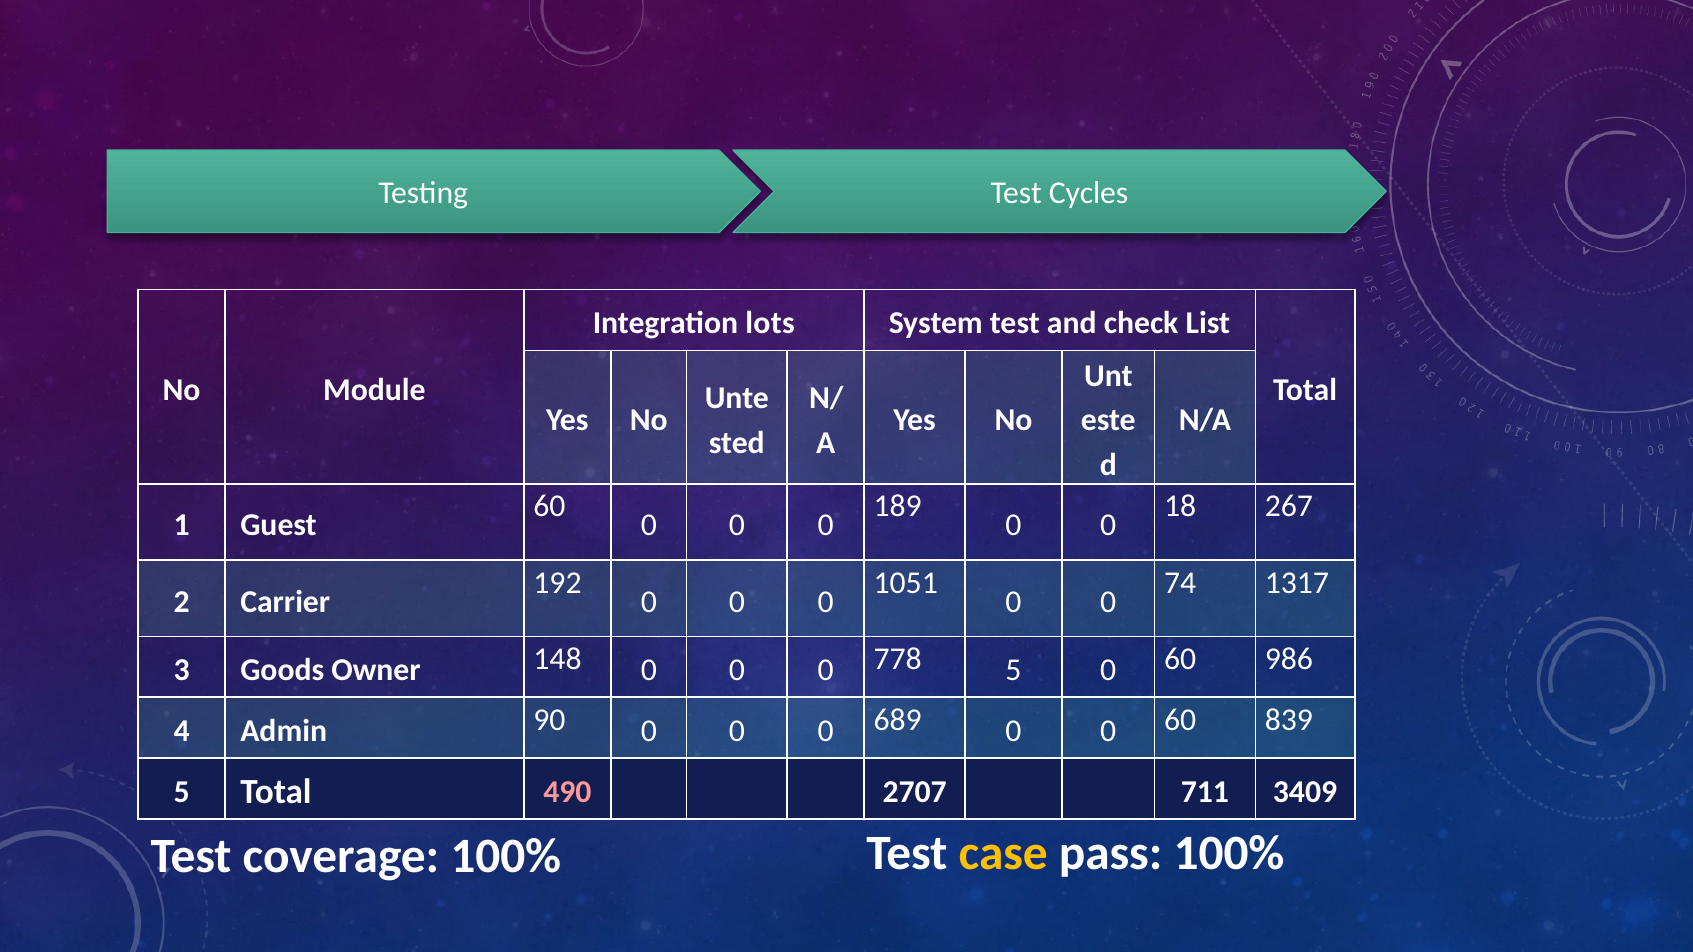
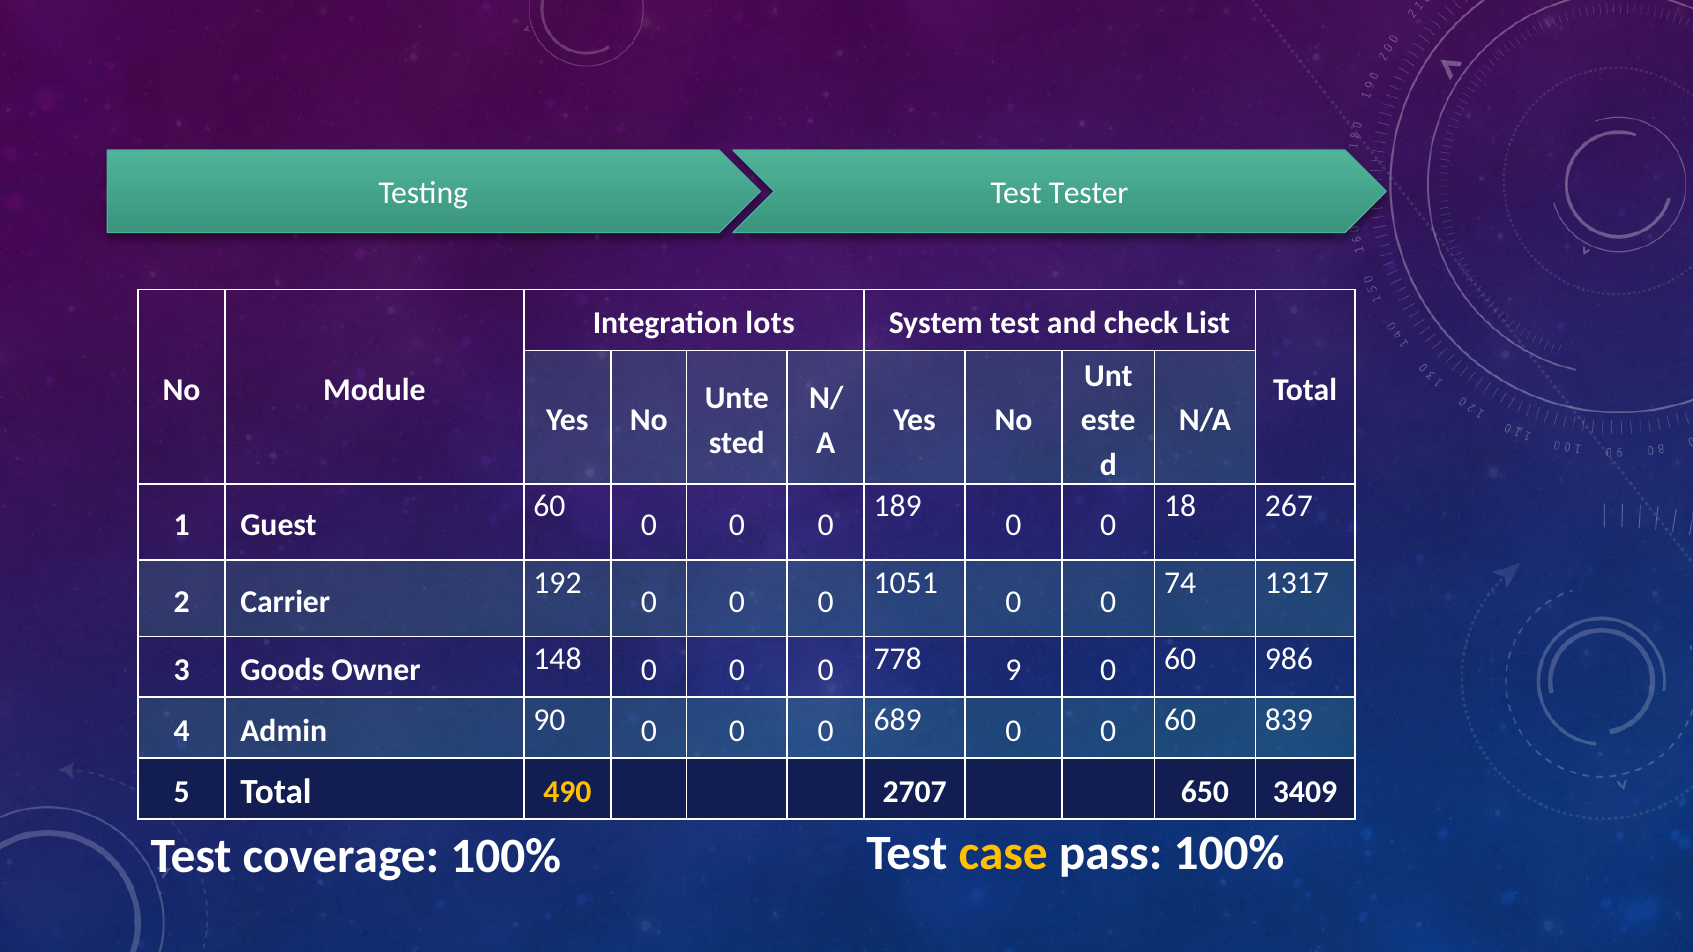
Cycles: Cycles -> Tester (1089, 194)
778 5: 5 -> 9 (1014, 670)
490 colour: pink -> yellow (567, 792)
711: 711 -> 650 (1205, 792)
